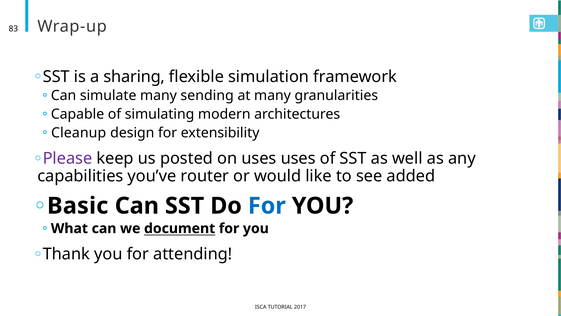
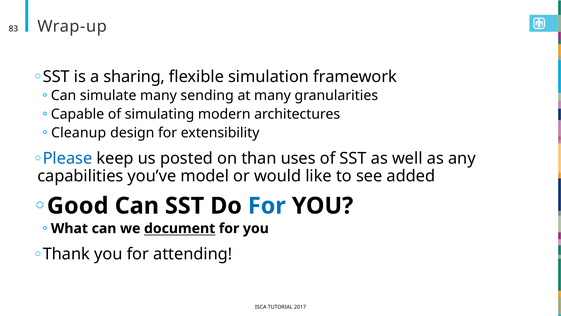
Please colour: purple -> blue (67, 158)
on uses: uses -> than (259, 158)
router: router -> model (205, 176)
Basic: Basic -> Good (78, 206)
